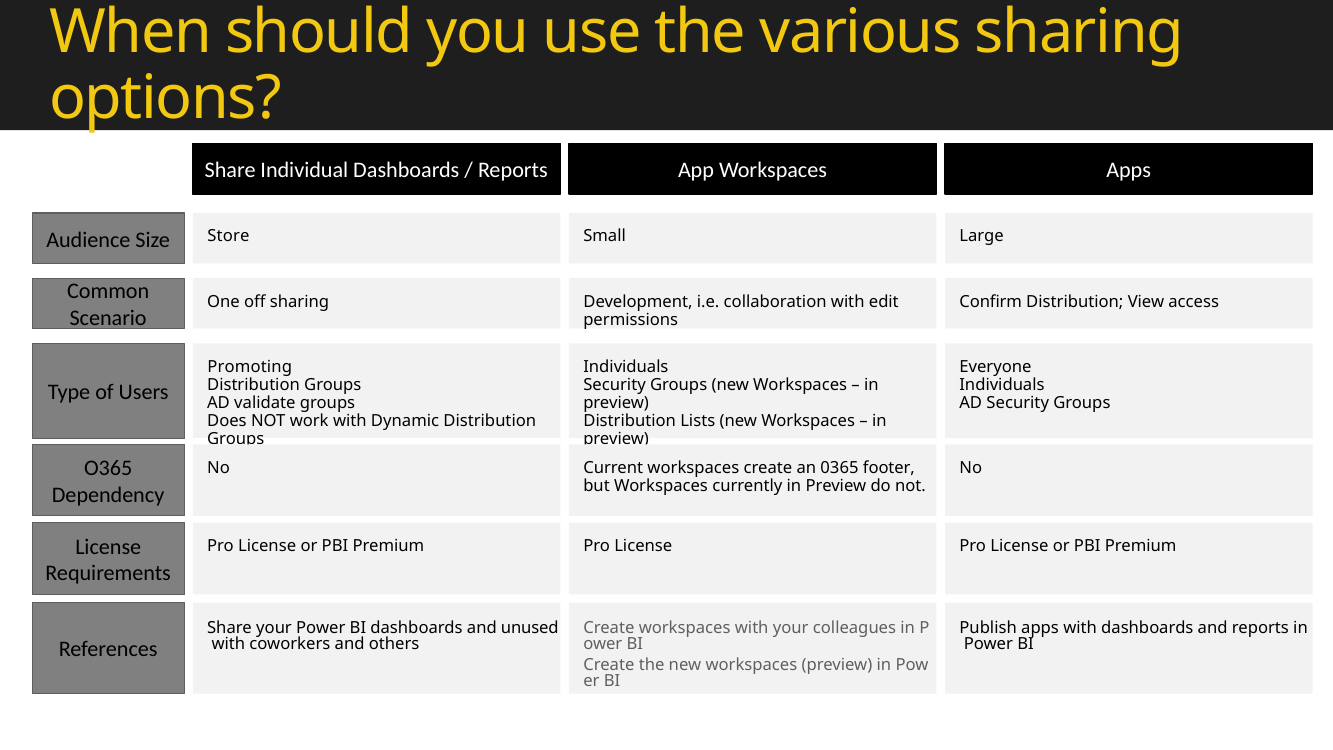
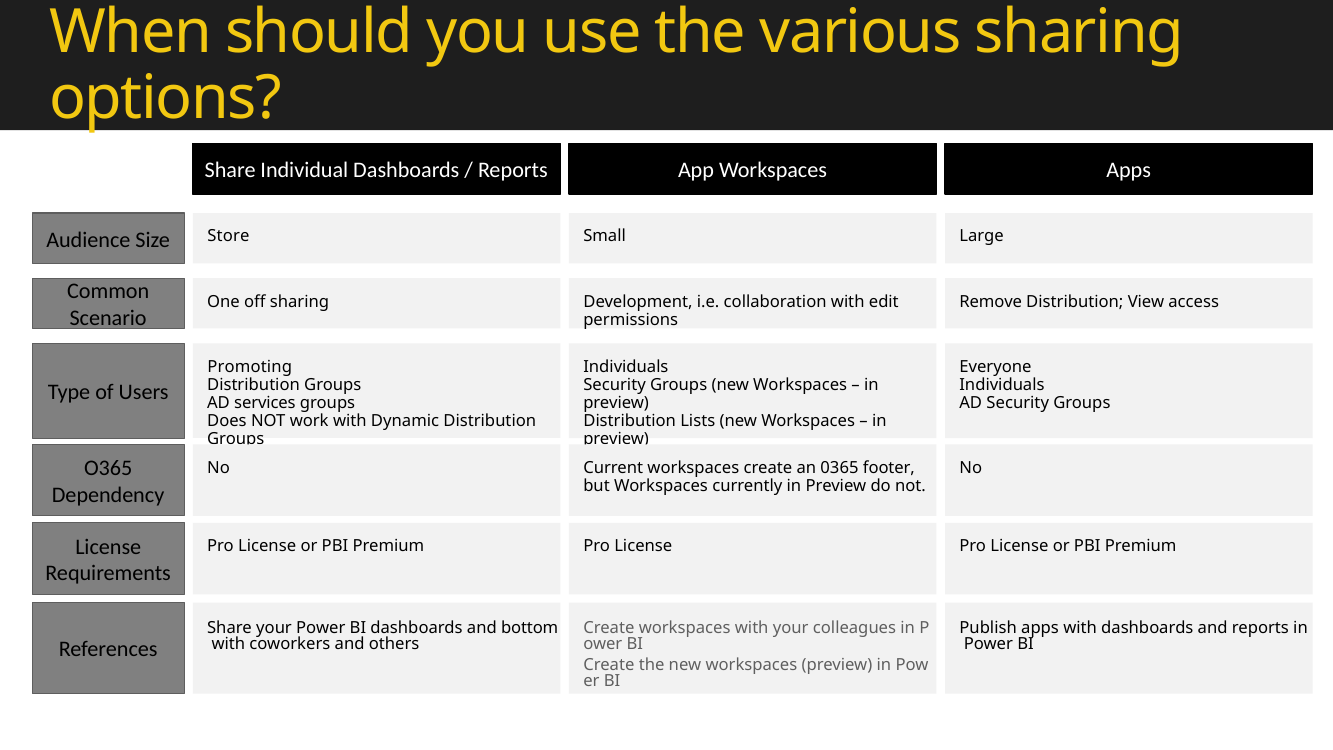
Confirm: Confirm -> Remove (991, 301)
validate: validate -> services (265, 402)
unused: unused -> bottom (530, 628)
